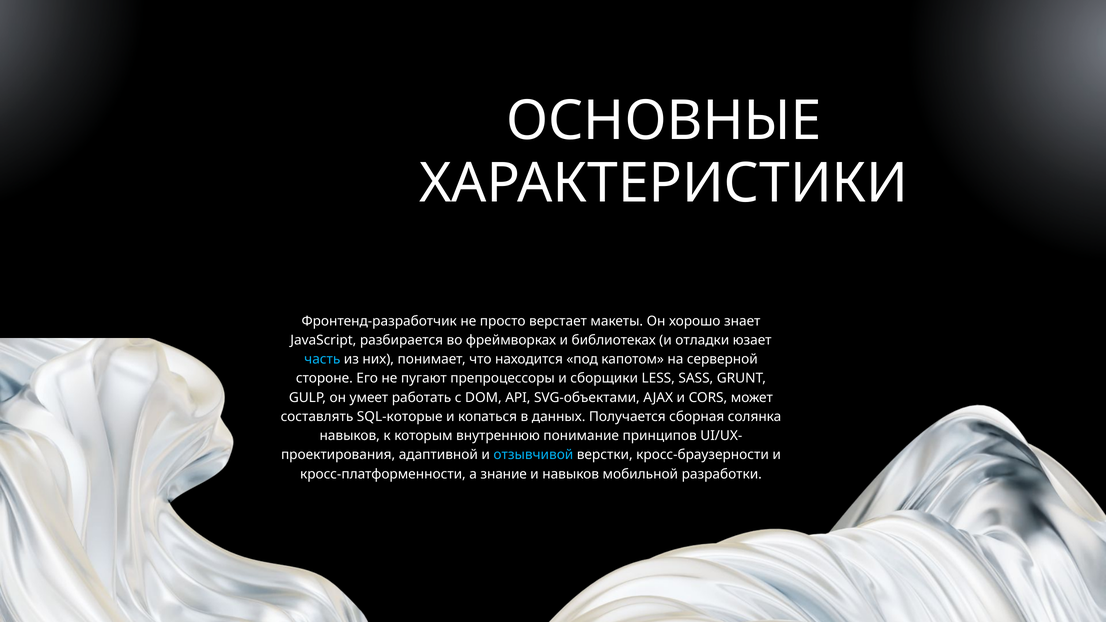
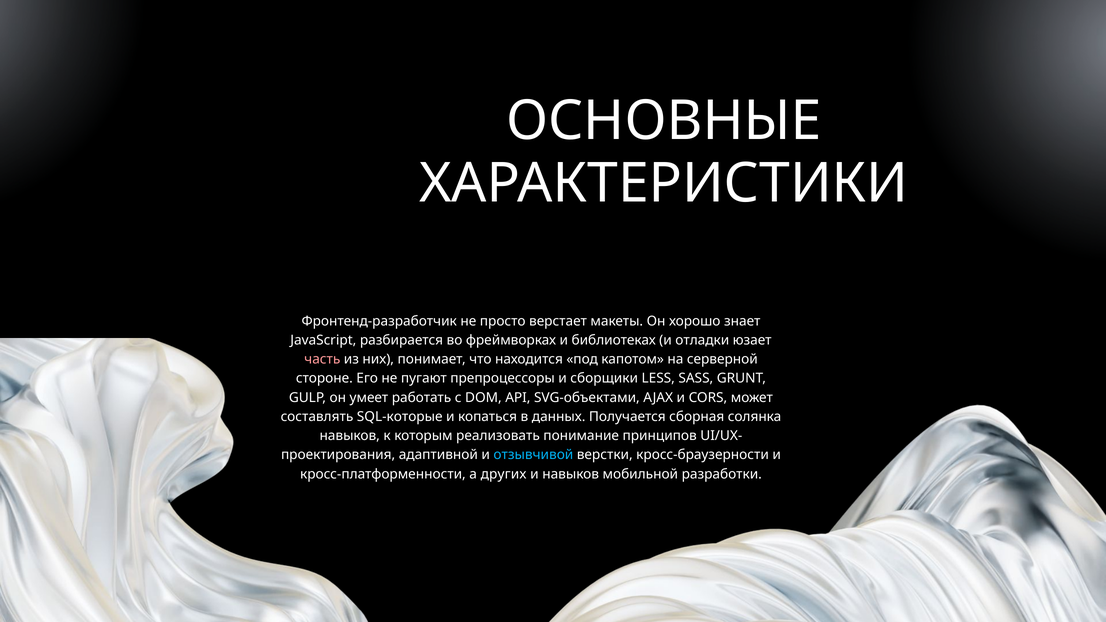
часть colour: light blue -> pink (322, 359)
внутреннюю: внутреннюю -> реализовать (498, 436)
знание: знание -> других (504, 474)
